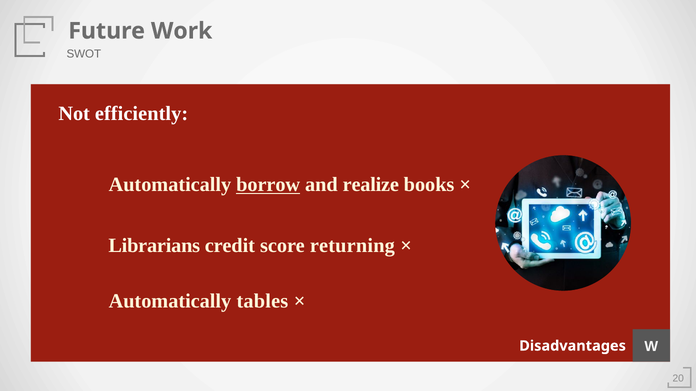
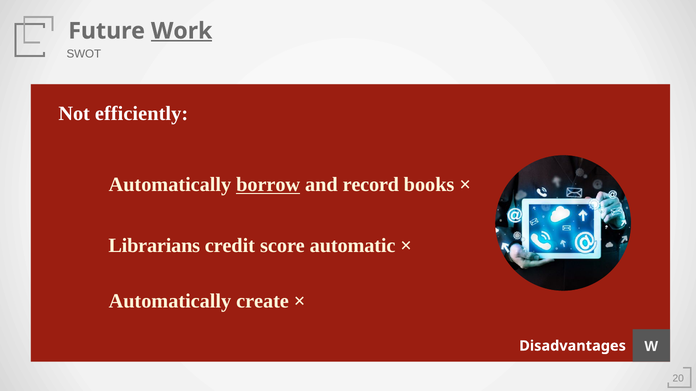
Work underline: none -> present (182, 31)
realize: realize -> record (371, 185)
returning: returning -> automatic (353, 246)
tables: tables -> create (263, 302)
